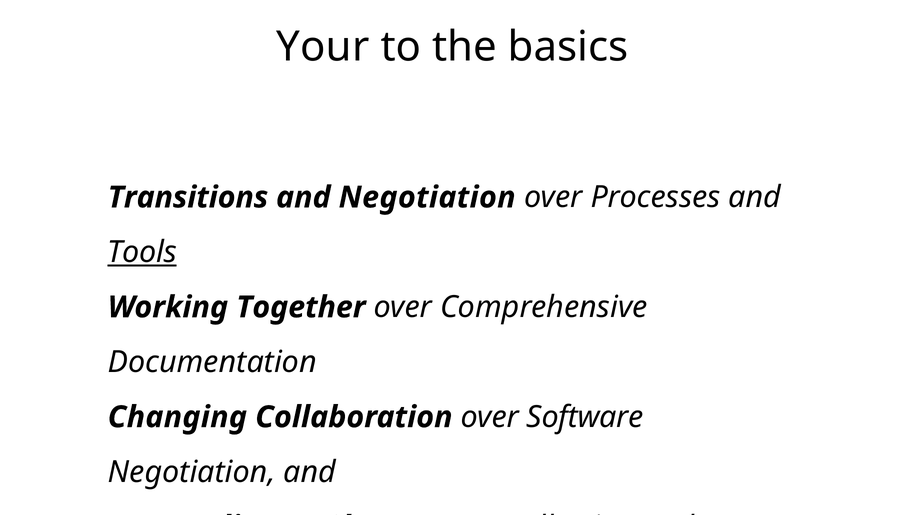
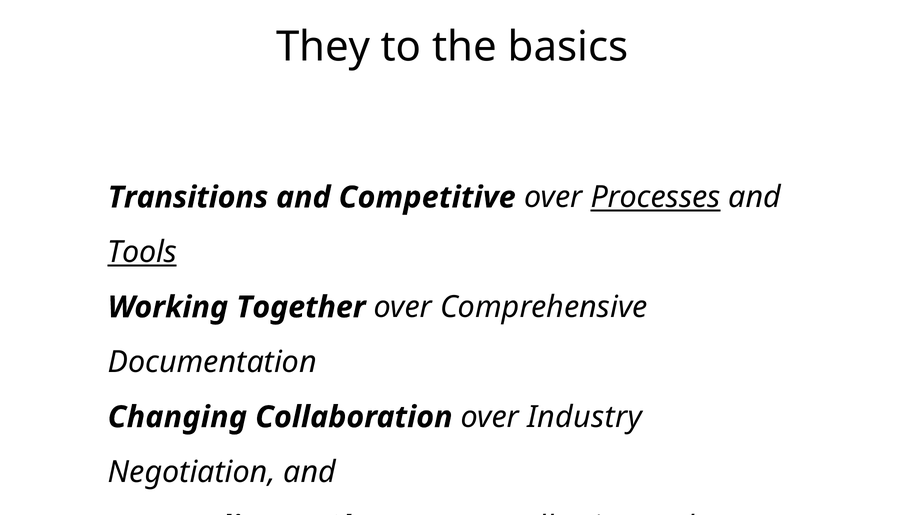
Your: Your -> They (323, 47)
and Negotiation: Negotiation -> Competitive (427, 198)
Processes underline: none -> present (656, 198)
Software: Software -> Industry (585, 417)
